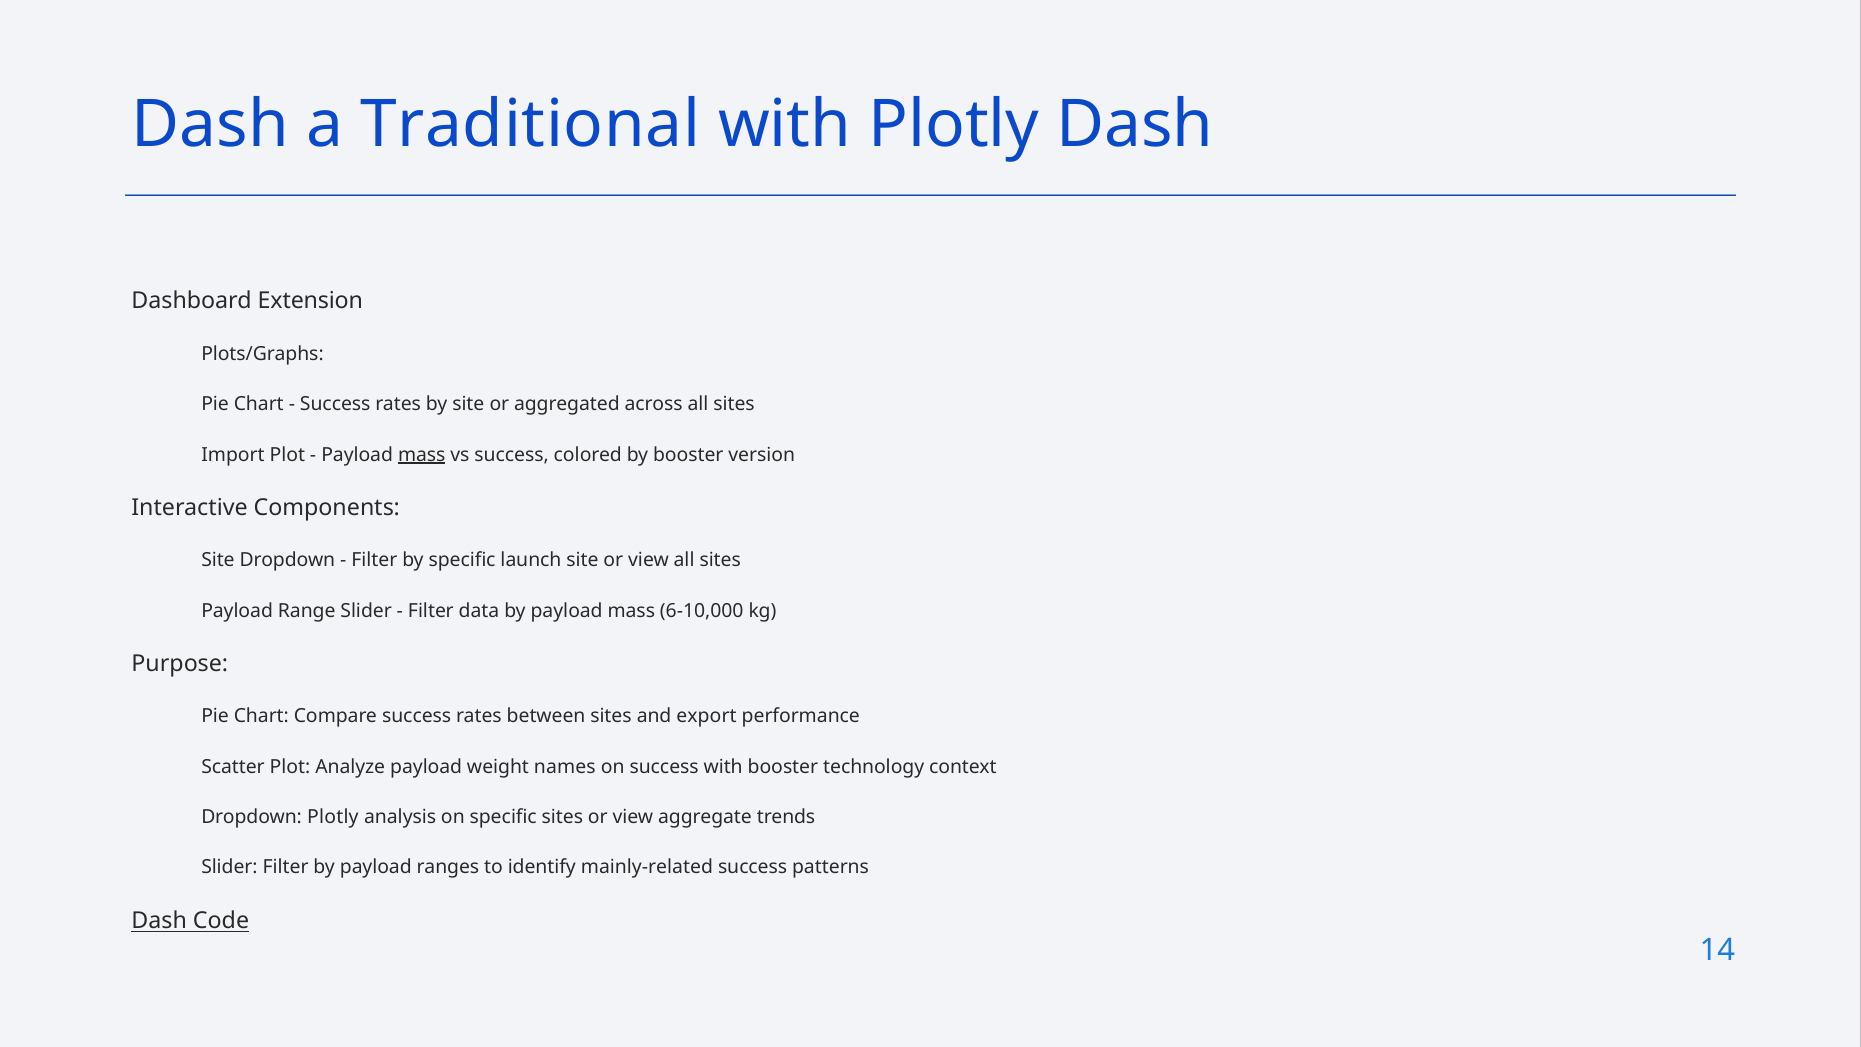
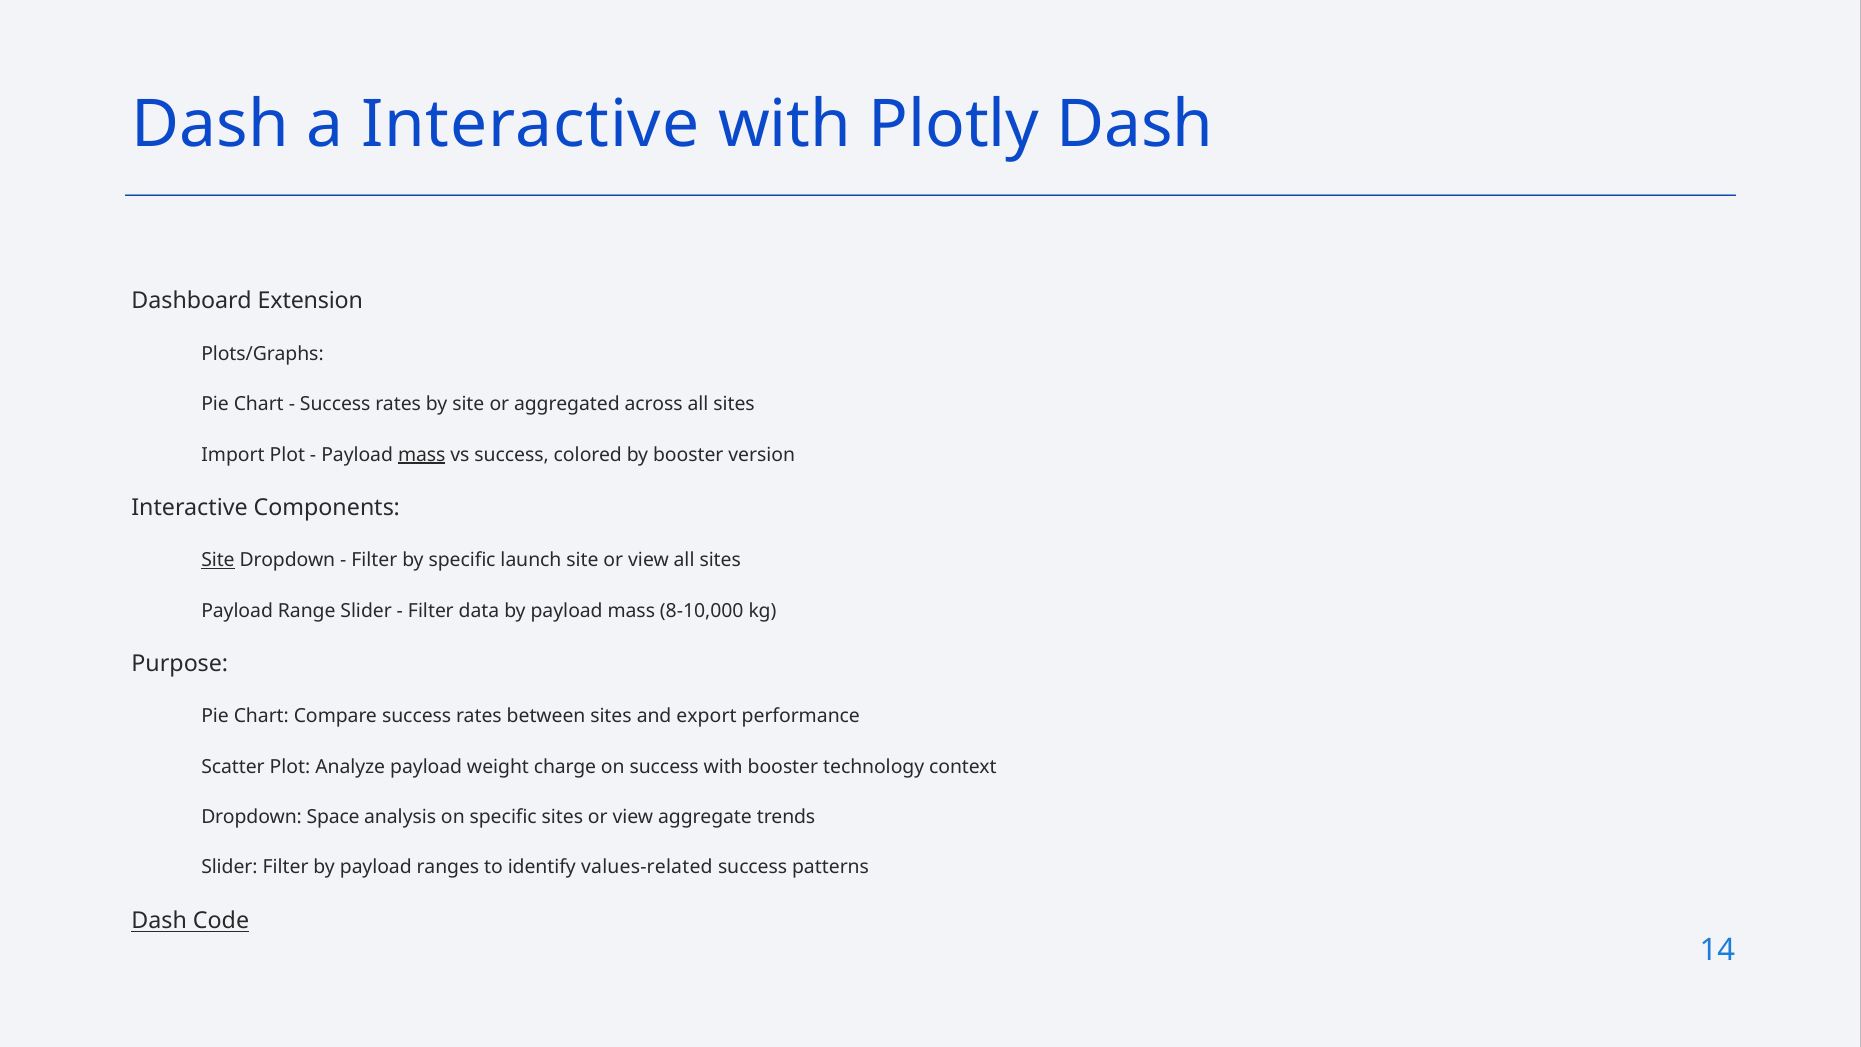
a Traditional: Traditional -> Interactive (530, 124)
Site underline: none -> present (218, 560)
6-10,000: 6-10,000 -> 8-10,000 (702, 611)
names: names -> charge (565, 766)
Dropdown Plotly: Plotly -> Space (333, 817)
mainly-related: mainly-related -> values-related (647, 867)
